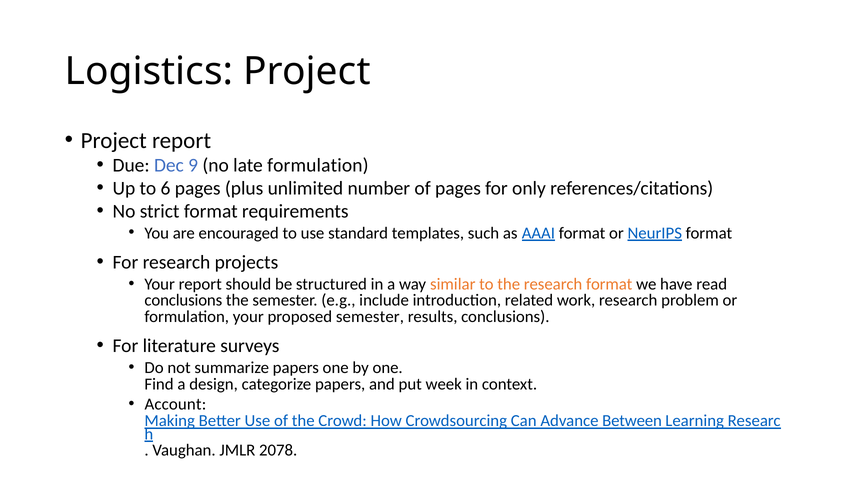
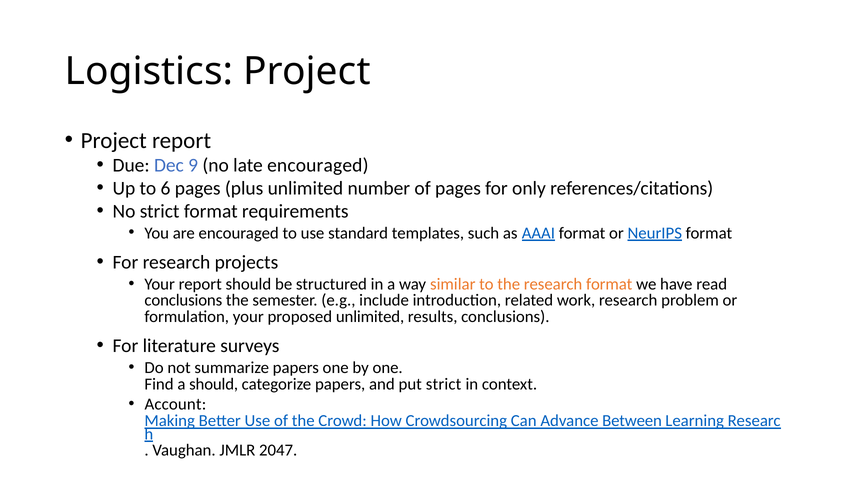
late formulation: formulation -> encouraged (318, 165)
proposed semester: semester -> unlimited (370, 317)
a design: design -> should (214, 384)
put week: week -> strict (444, 384)
2078: 2078 -> 2047 (278, 451)
